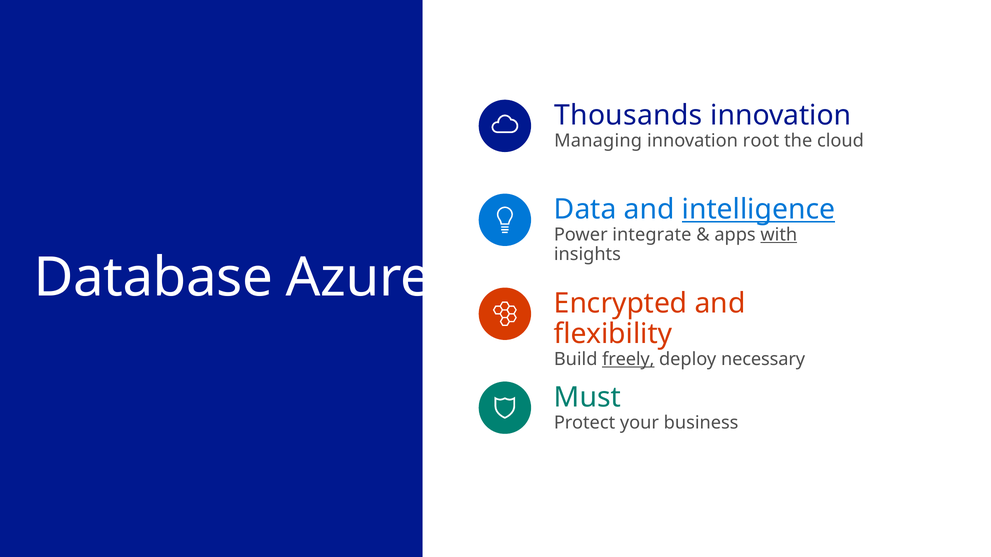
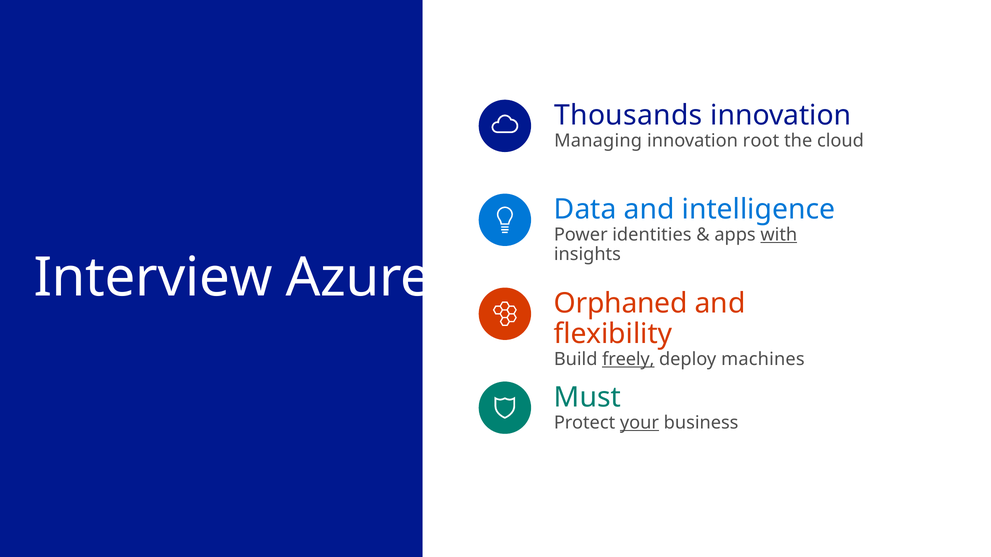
intelligence underline: present -> none (759, 210)
integrate: integrate -> identities (652, 235)
Database: Database -> Interview (153, 278)
Encrypted: Encrypted -> Orphaned (621, 304)
necessary: necessary -> machines (763, 359)
your underline: none -> present (639, 423)
